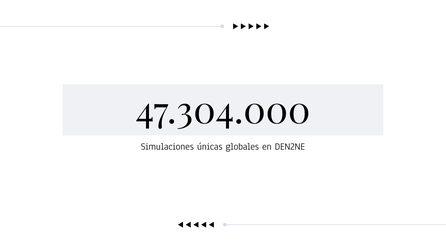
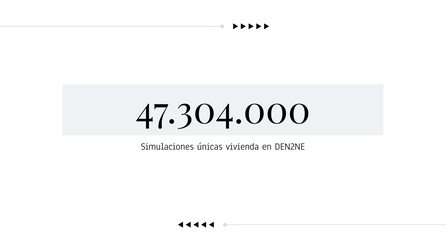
globales: globales -> vivienda (242, 146)
